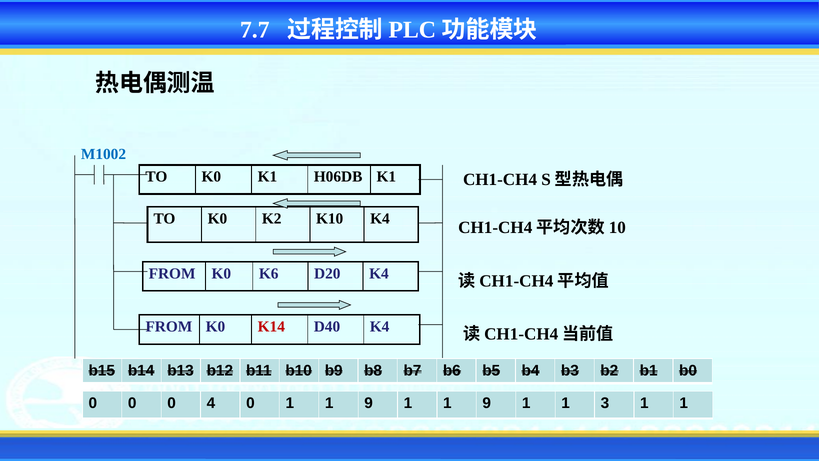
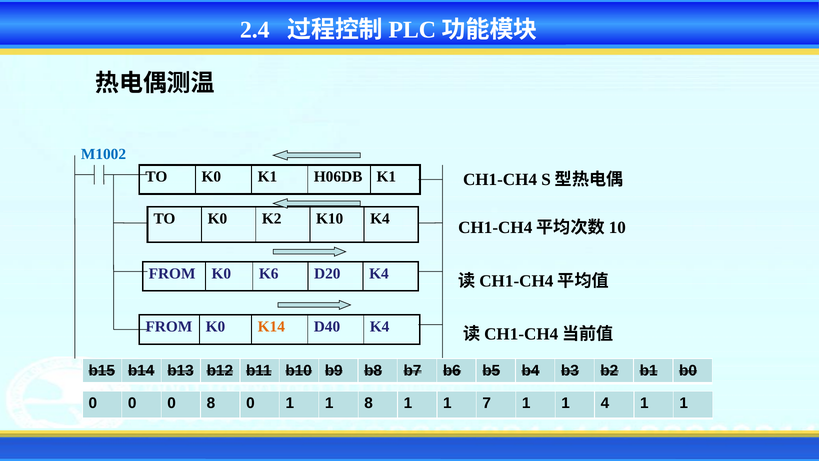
7.7: 7.7 -> 2.4 (255, 30)
K14 colour: red -> orange (271, 326)
0 4: 4 -> 8 (211, 403)
0 1 1 9: 9 -> 8 (369, 403)
9: 9 -> 7 (487, 403)
3: 3 -> 4 (605, 403)
